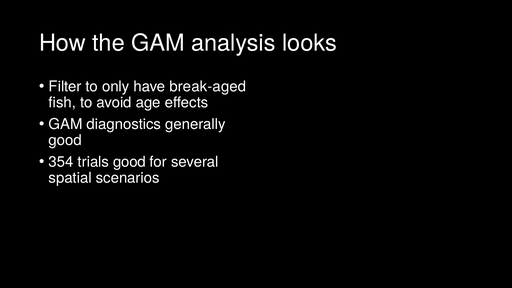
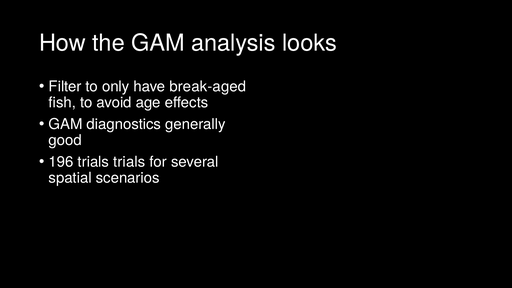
354: 354 -> 196 (61, 162)
trials good: good -> trials (129, 162)
